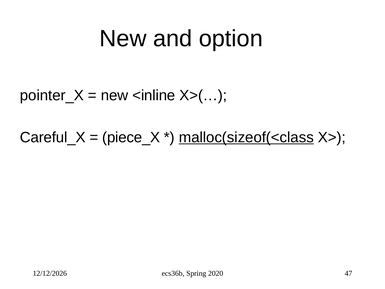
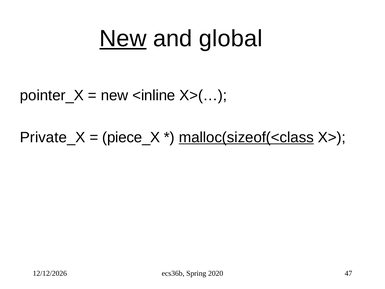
New underline: none -> present (123, 39)
option: option -> global (231, 39)
Careful_X: Careful_X -> Private_X (53, 137)
